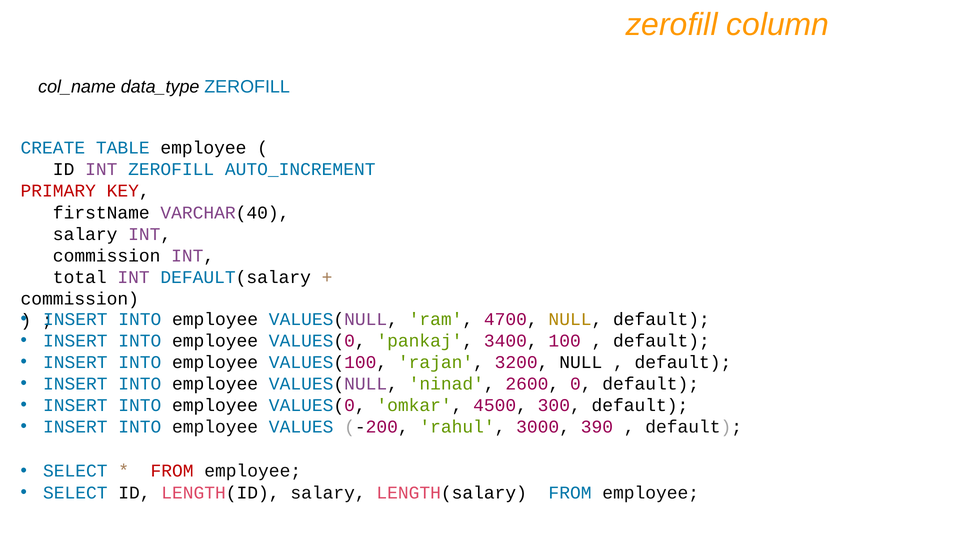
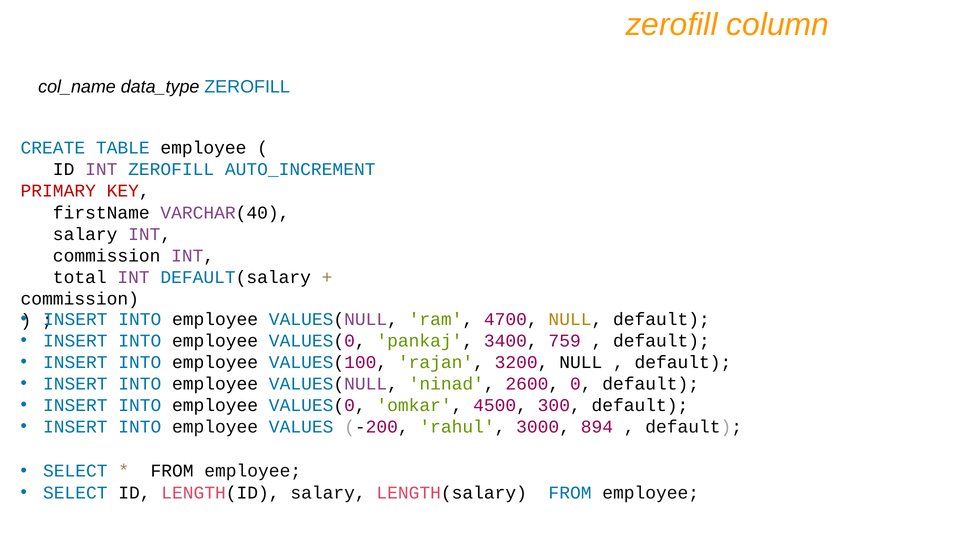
100: 100 -> 759 (565, 341)
390: 390 -> 894 (597, 427)
FROM colour: red -> black (172, 471)
